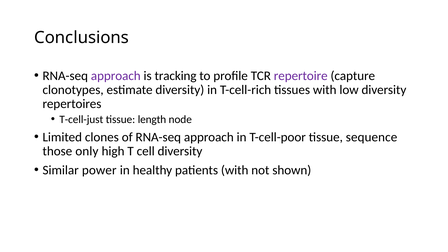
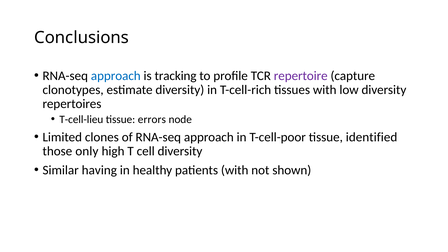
approach colour: purple -> blue (116, 76)
T-cell-just: T-cell-just -> T-cell-lieu (81, 119)
length: length -> errors (152, 119)
sequence: sequence -> identified (372, 137)
power: power -> having (99, 170)
